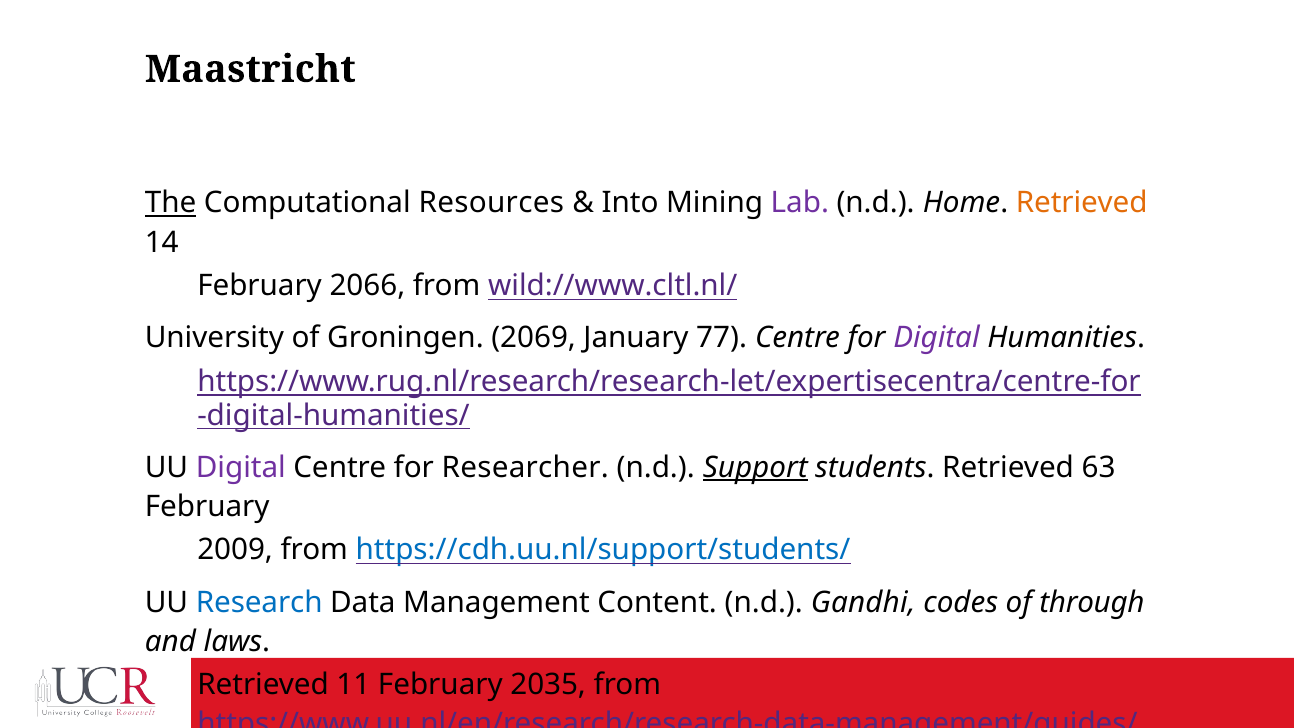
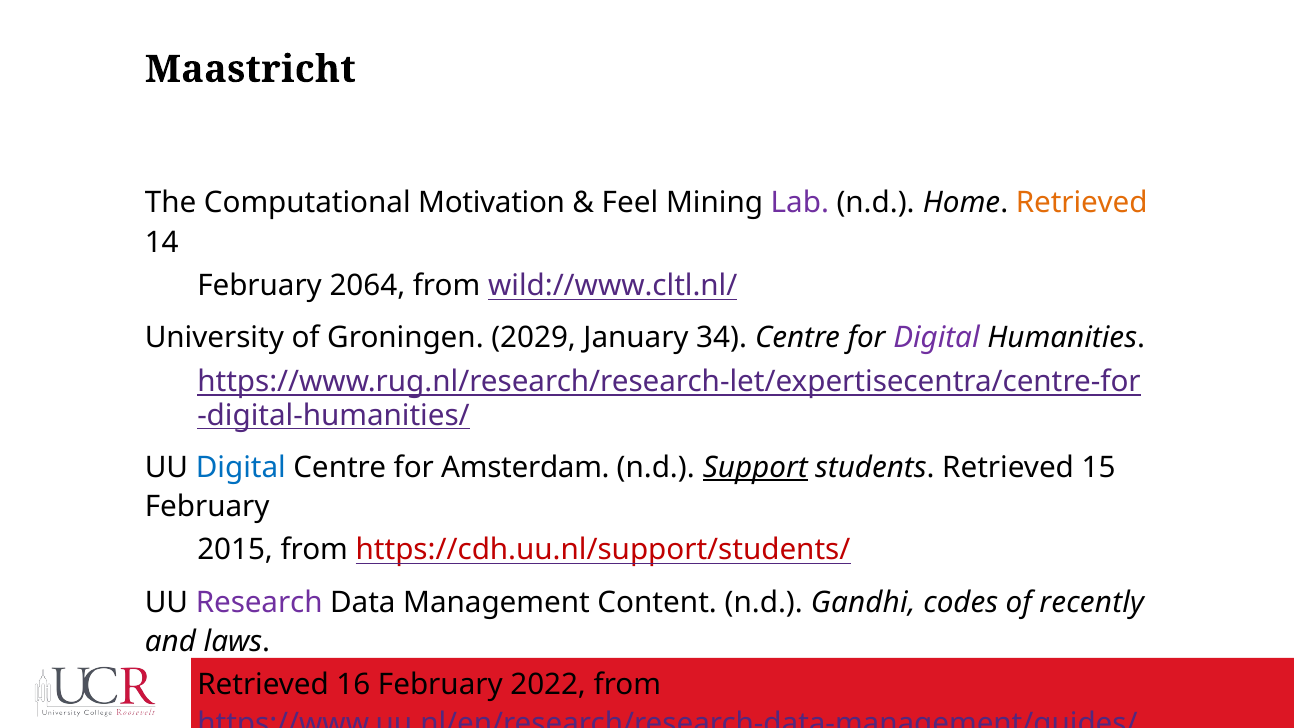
The underline: present -> none (171, 203)
Resources: Resources -> Motivation (492, 203)
Into: Into -> Feel (630, 203)
2066: 2066 -> 2064 (367, 286)
2069: 2069 -> 2029 (534, 338)
77: 77 -> 34 (722, 338)
Digital colour: purple -> blue (241, 467)
Researcher: Researcher -> Amsterdam (525, 467)
63: 63 -> 15 (1099, 467)
2009: 2009 -> 2015 (235, 550)
https://cdh.uu.nl/support/students/ colour: blue -> red (603, 550)
Research colour: blue -> purple (259, 602)
through: through -> recently (1092, 602)
11: 11 -> 16 (353, 684)
2035: 2035 -> 2022 (548, 684)
